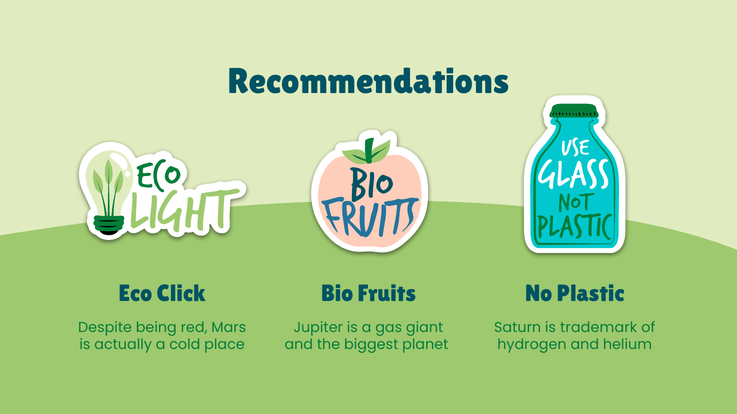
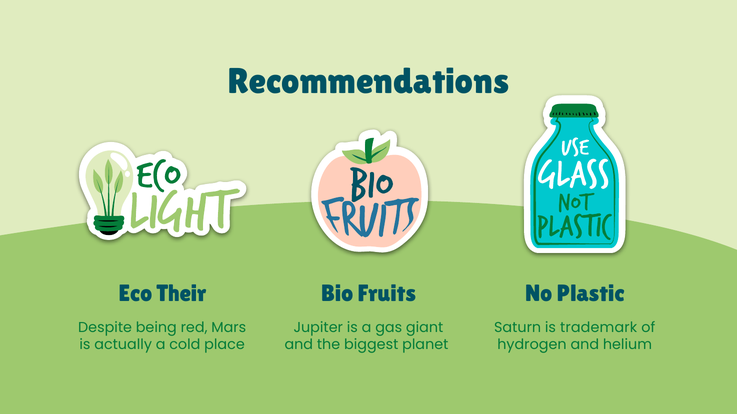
Click: Click -> Their (181, 294)
